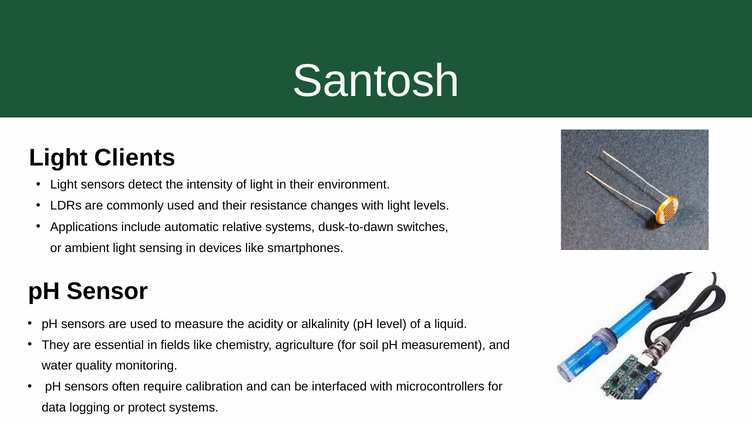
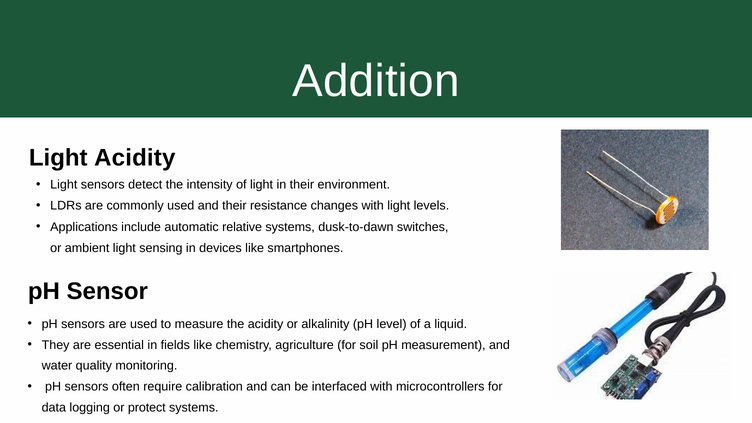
Santosh: Santosh -> Addition (376, 81)
Light Clients: Clients -> Acidity (135, 158)
